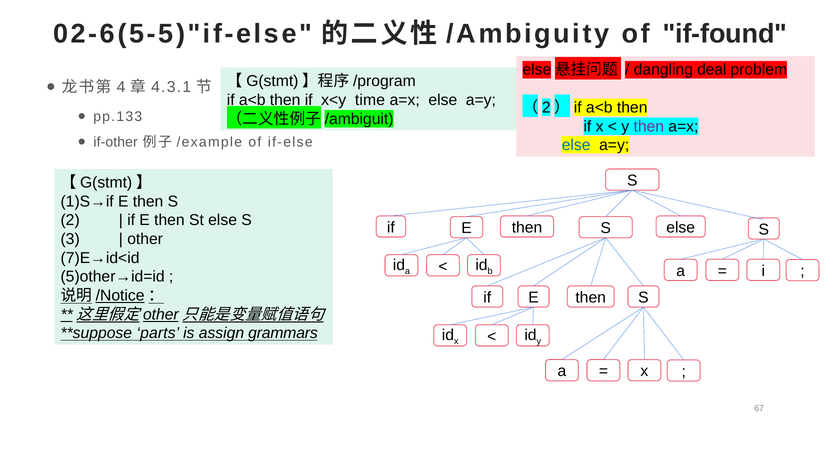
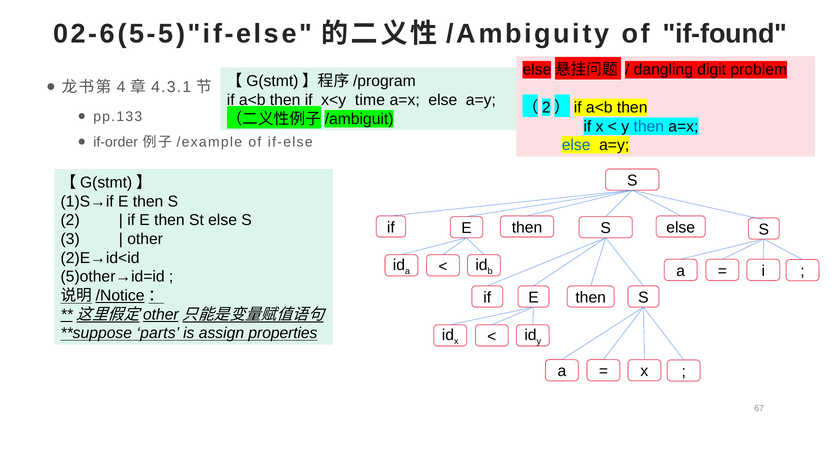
deal: deal -> digit (712, 70)
then colour: purple -> blue (649, 126)
if-other: if-other -> if-order (116, 142)
7)E→id<id: 7)E→id<id -> 2)E→id<id (100, 258)
grammars: grammars -> properties (283, 333)
